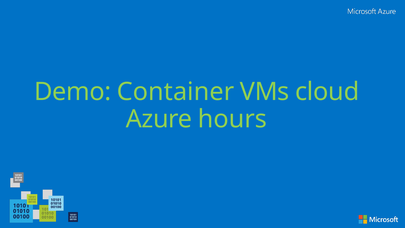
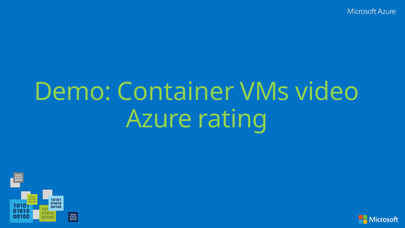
cloud: cloud -> video (327, 92)
hours: hours -> rating (233, 119)
